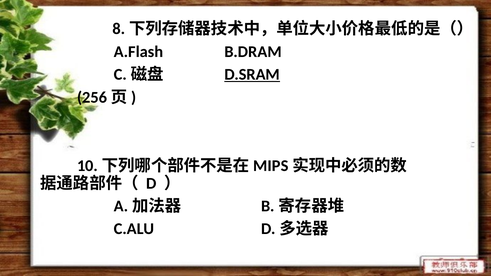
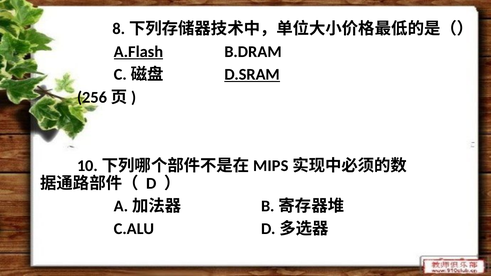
A.Flash underline: none -> present (138, 52)
